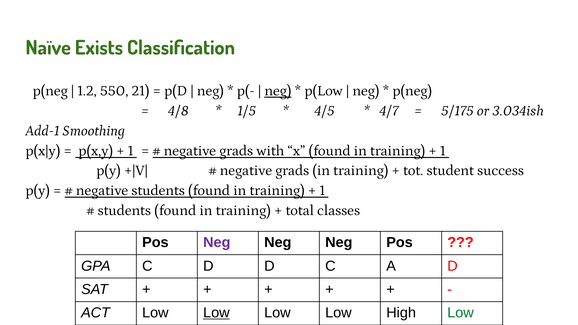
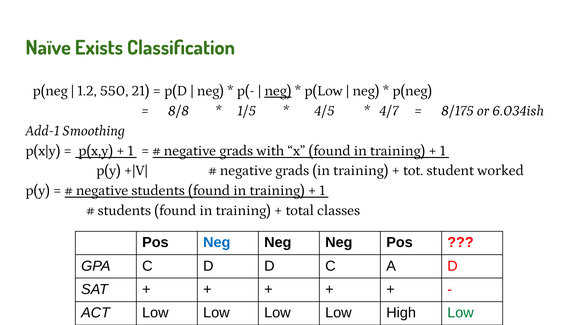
4/8: 4/8 -> 8/8 (178, 111)
5/175: 5/175 -> 8/175 (457, 111)
3.034ish: 3.034ish -> 6.034ish (518, 111)
success: success -> worked (500, 171)
Neg colour: purple -> blue (217, 243)
Low underline: present -> none (216, 313)
